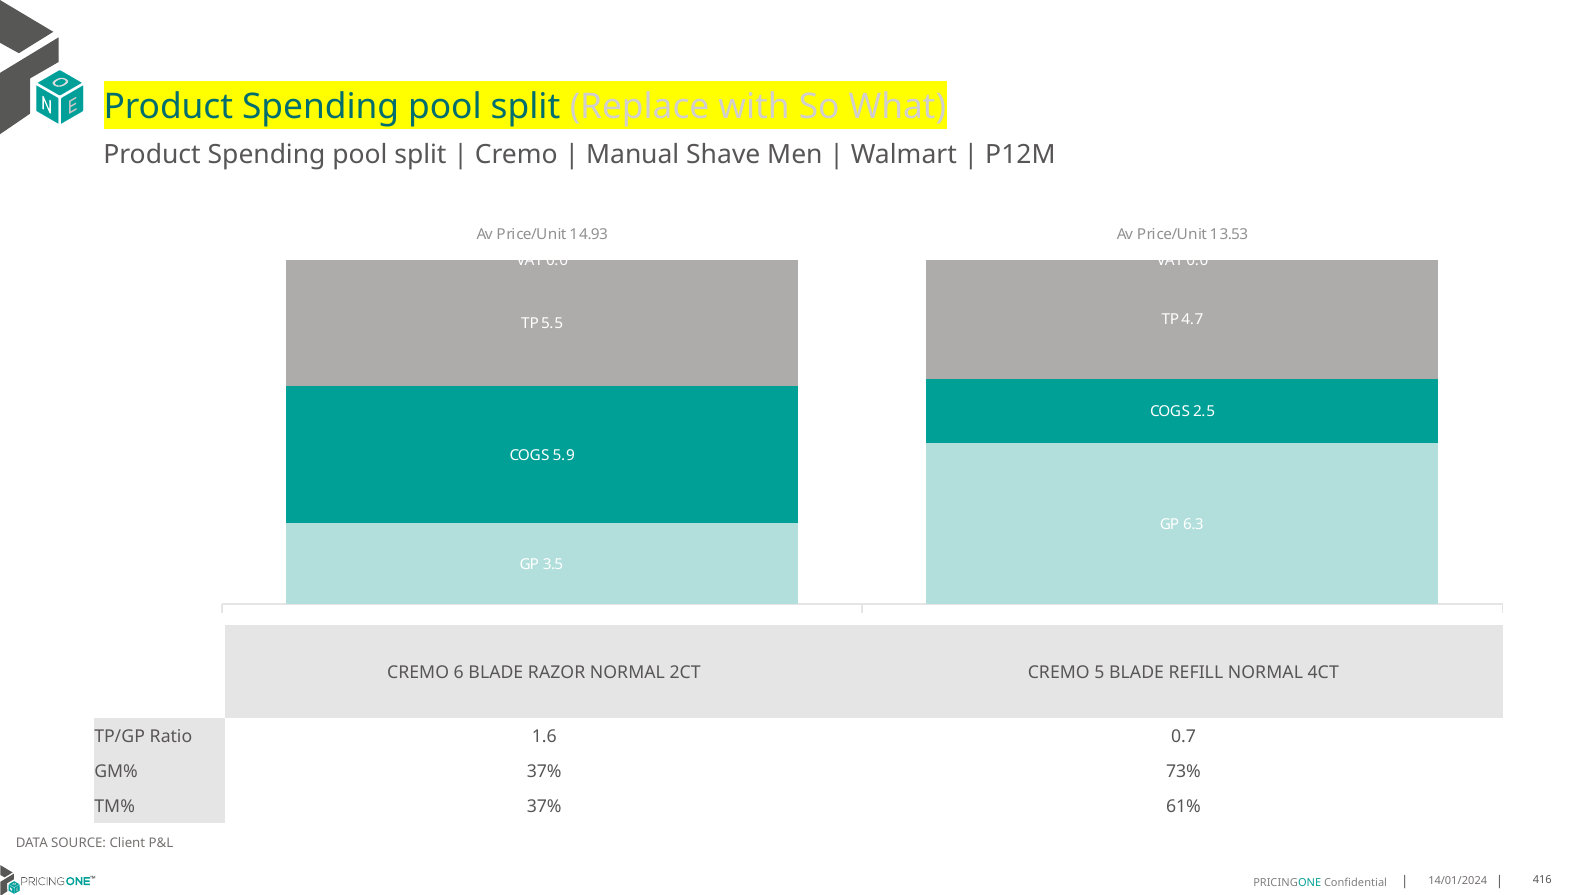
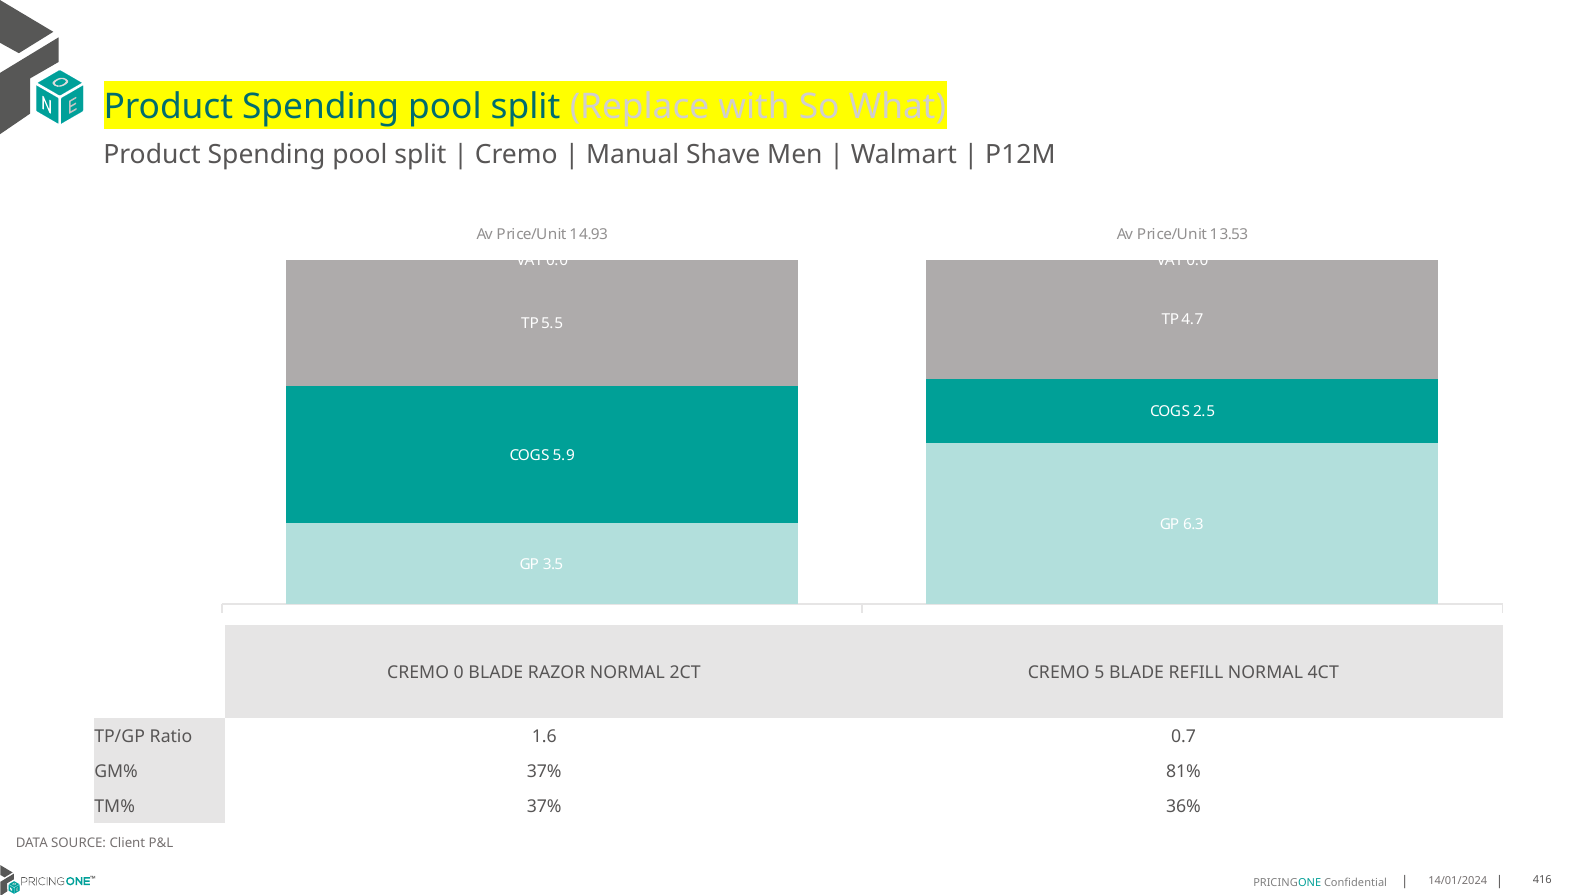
6: 6 -> 0 (459, 673)
73%: 73% -> 81% (1183, 772)
61%: 61% -> 36% (1183, 807)
